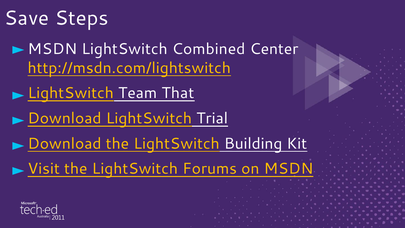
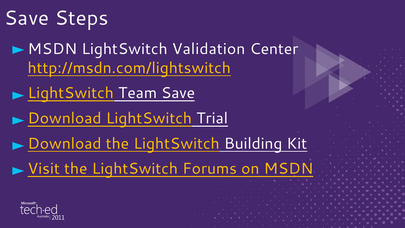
Combined: Combined -> Validation (209, 49)
Team That: That -> Save (178, 93)
